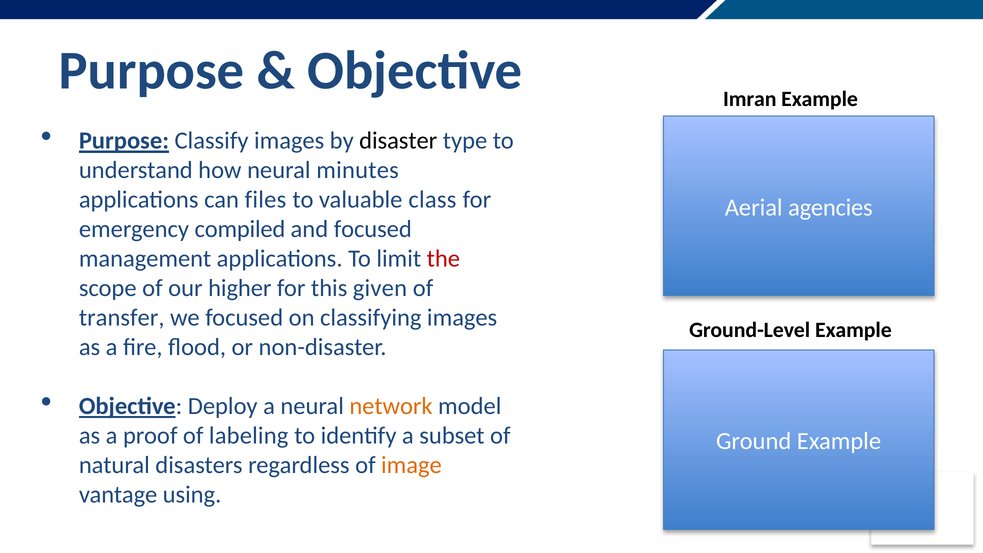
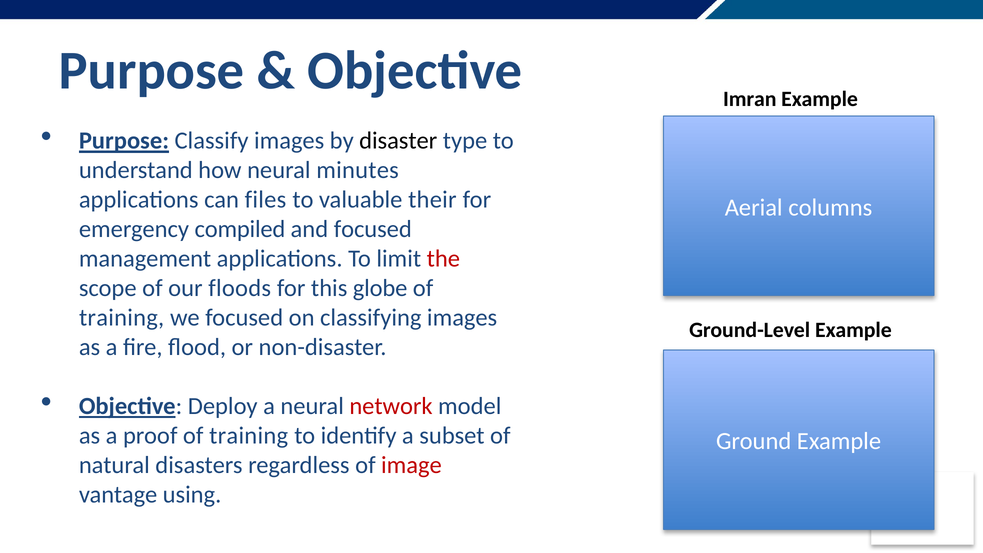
class: class -> their (432, 200)
agencies: agencies -> columns (830, 207)
higher: higher -> floods (240, 288)
given: given -> globe (380, 288)
transfer: transfer -> training (122, 318)
network colour: orange -> red (391, 406)
proof of labeling: labeling -> training (249, 436)
image colour: orange -> red (411, 465)
